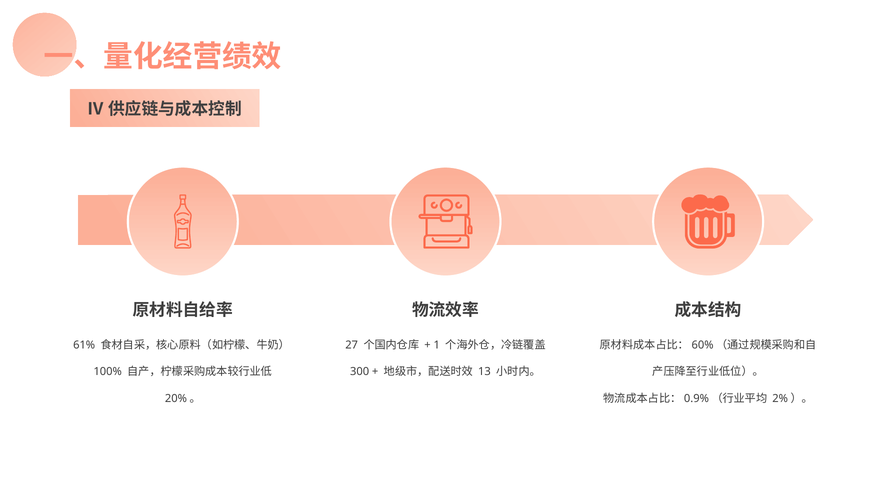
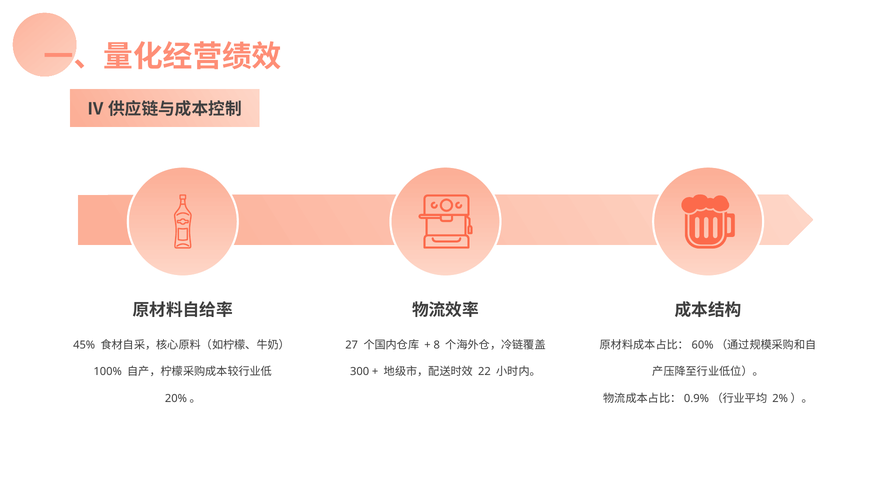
61%: 61% -> 45% (84, 345)
1: 1 -> 8 (437, 345)
13: 13 -> 22 (484, 372)
